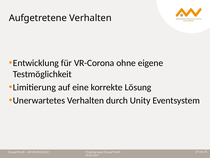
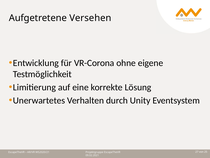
Aufgetretene Verhalten: Verhalten -> Versehen (90, 18)
